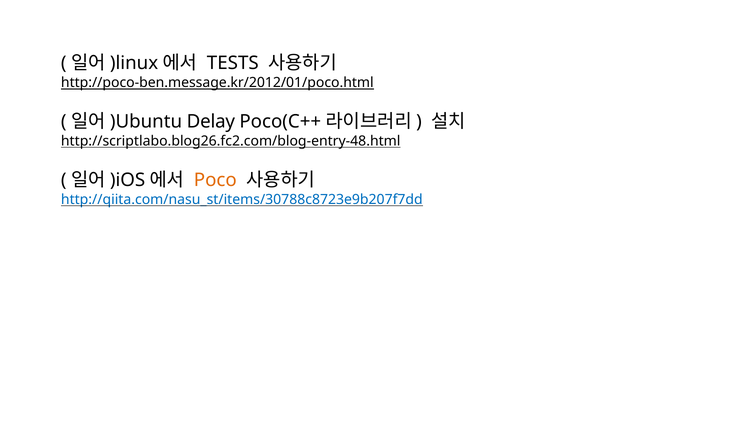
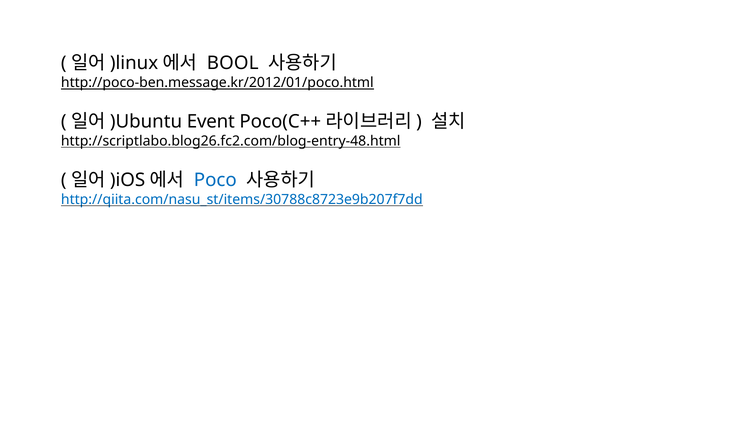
TESTS: TESTS -> BOOL (233, 63)
Delay: Delay -> Event (211, 122)
Poco colour: orange -> blue (215, 180)
